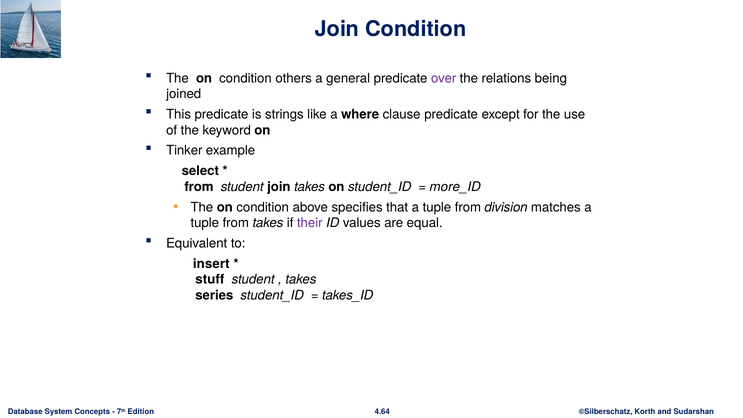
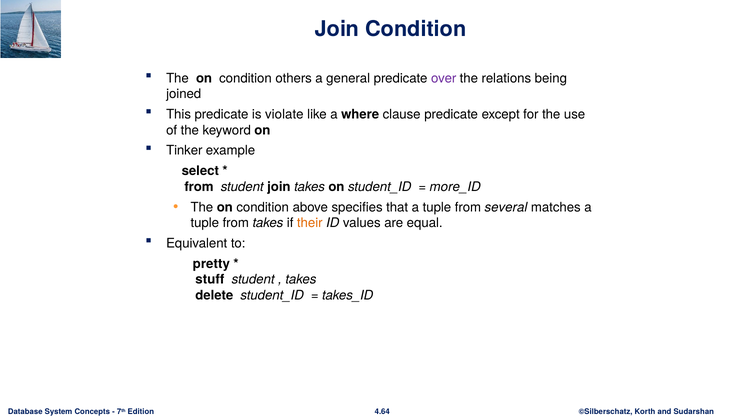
strings: strings -> violate (284, 114)
division: division -> several (506, 207)
their colour: purple -> orange (310, 223)
insert: insert -> pretty (211, 264)
series: series -> delete (214, 295)
